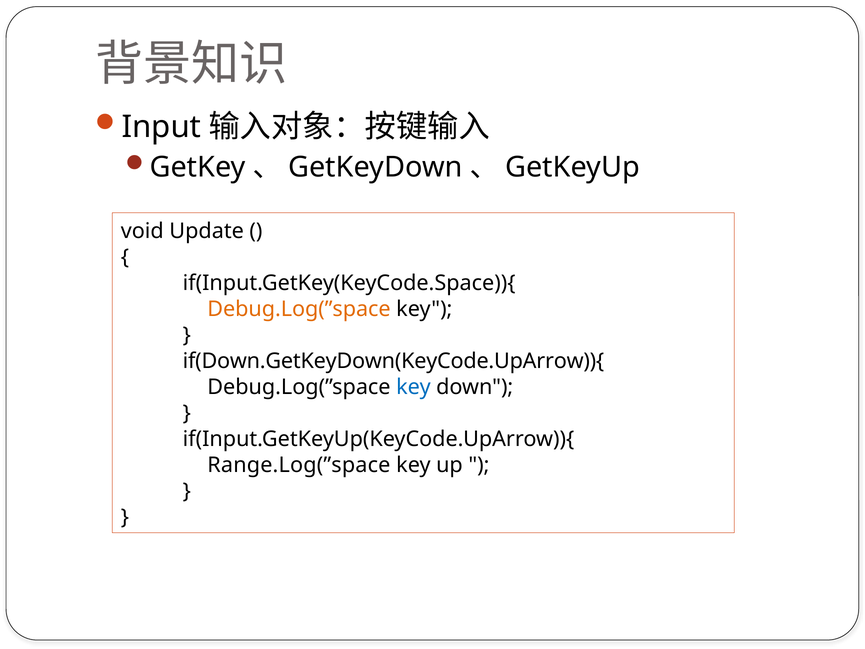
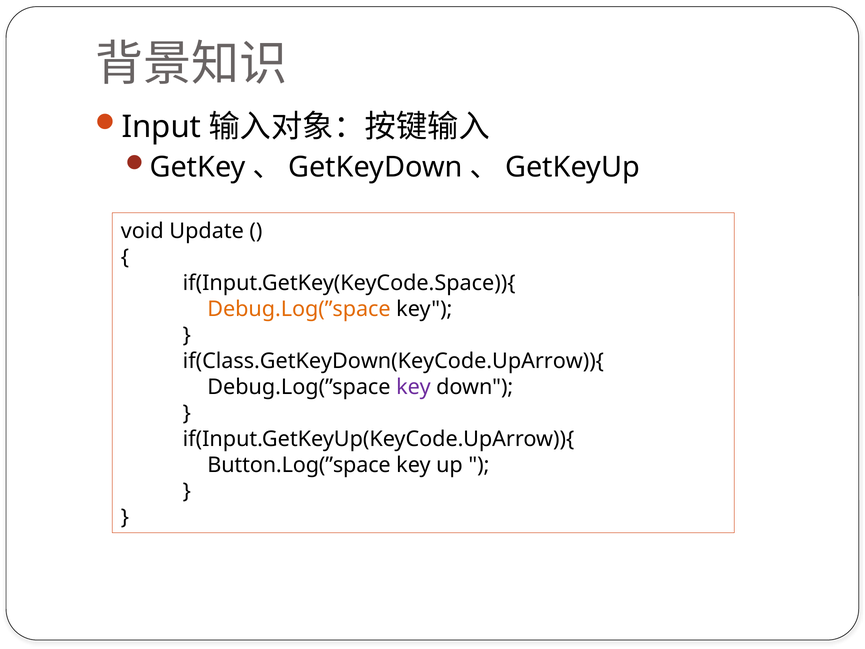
if(Down.GetKeyDown(KeyCode.UpArrow)){: if(Down.GetKeyDown(KeyCode.UpArrow)){ -> if(Class.GetKeyDown(KeyCode.UpArrow)){ (393, 361)
key colour: blue -> purple (413, 387)
Range.Log(”space: Range.Log(”space -> Button.Log(”space (299, 465)
